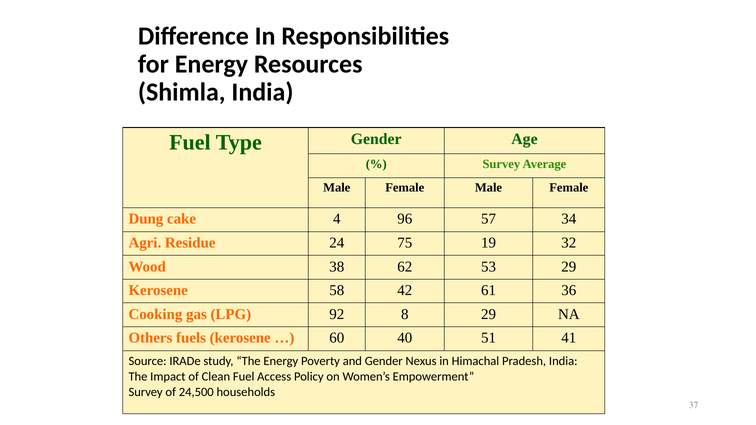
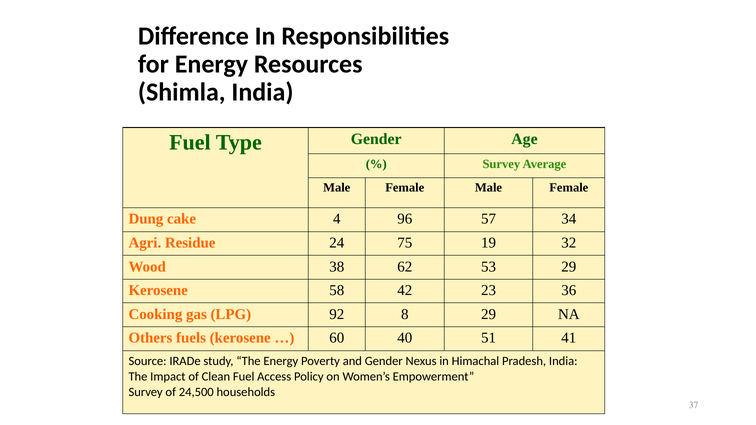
61: 61 -> 23 (489, 291)
